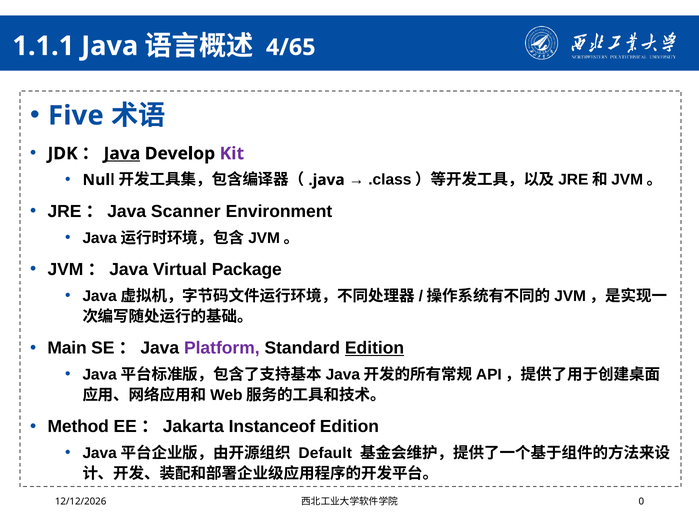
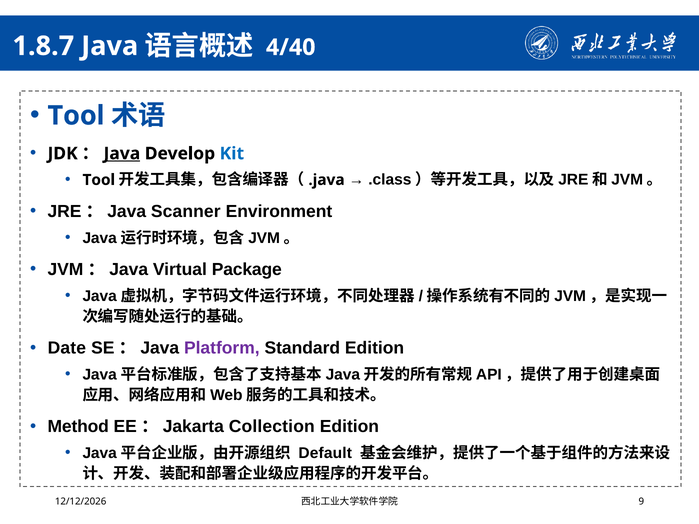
1.1.1: 1.1.1 -> 1.8.7 (43, 46)
4/65: 4/65 -> 4/40 (291, 47)
Five: Five -> Tool (76, 116)
Kit colour: purple -> blue (232, 154)
Null: Null -> Tool (99, 180)
Main: Main -> Date (67, 348)
Edition underline: present -> none (375, 348)
Instanceof: Instanceof -> Collection (272, 427)
0: 0 -> 9 (641, 502)
